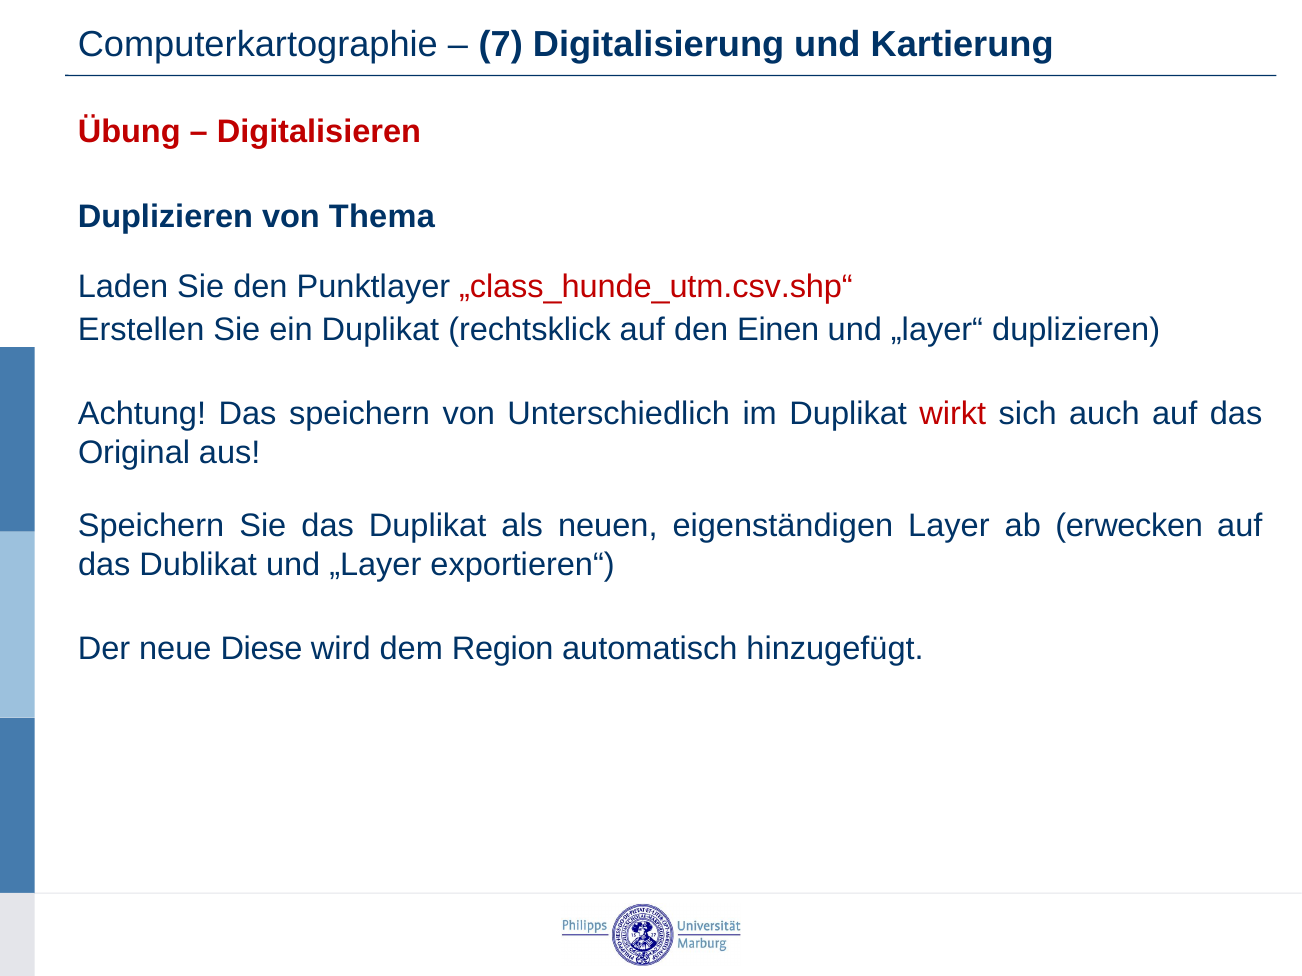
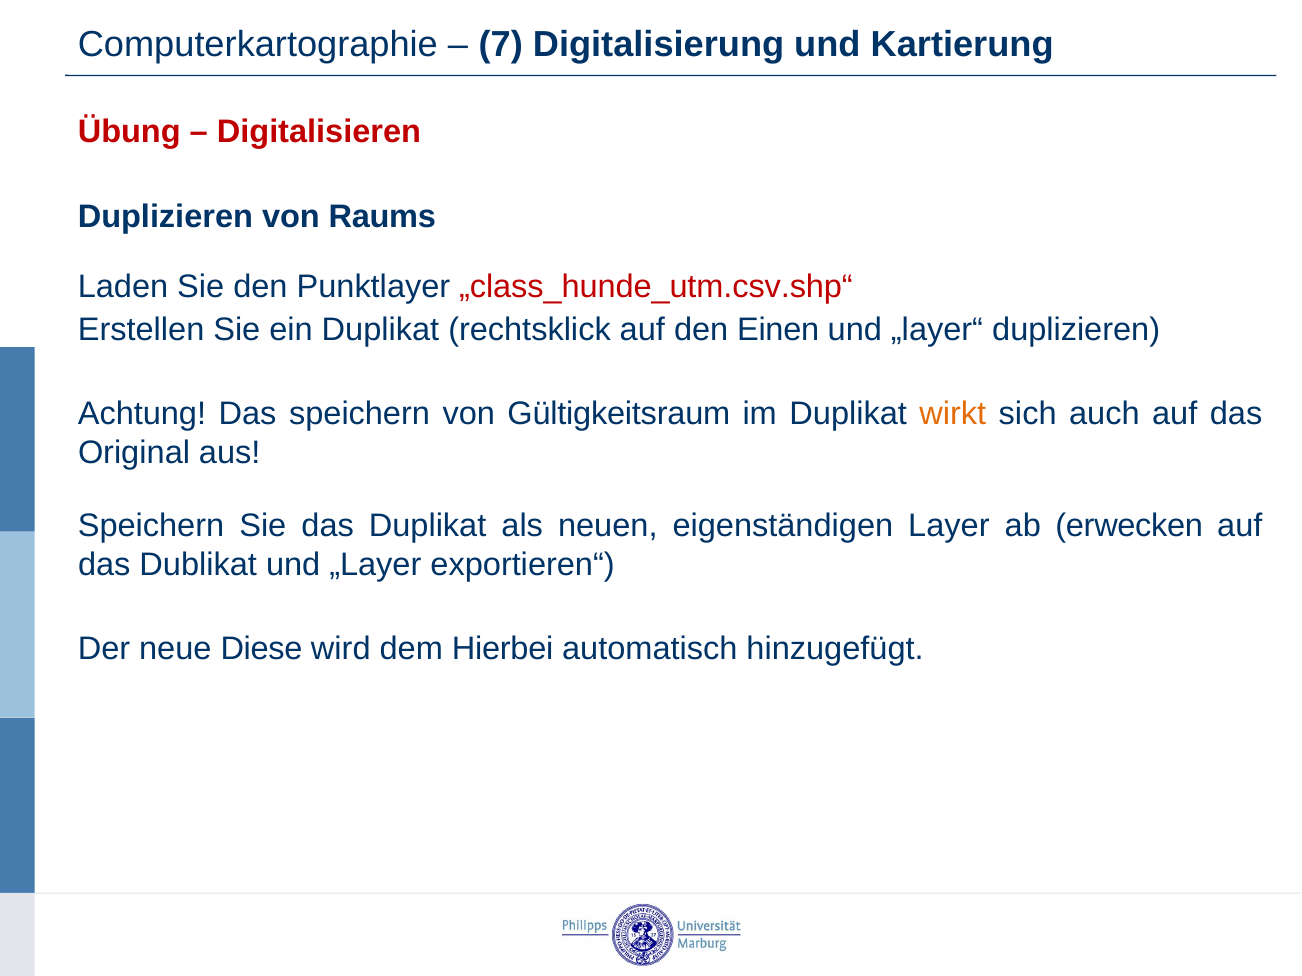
Thema: Thema -> Raums (382, 217)
Unterschiedlich: Unterschiedlich -> Gültigkeitsraum (619, 414)
wirkt colour: red -> orange (953, 414)
Region: Region -> Hierbei (503, 649)
